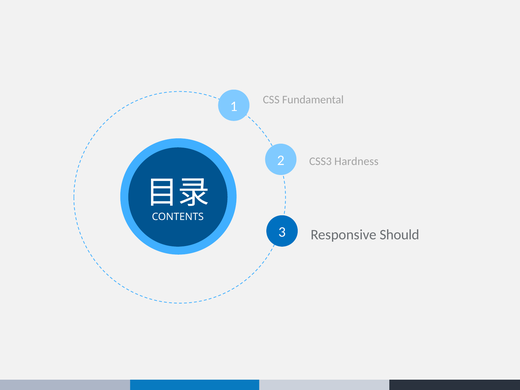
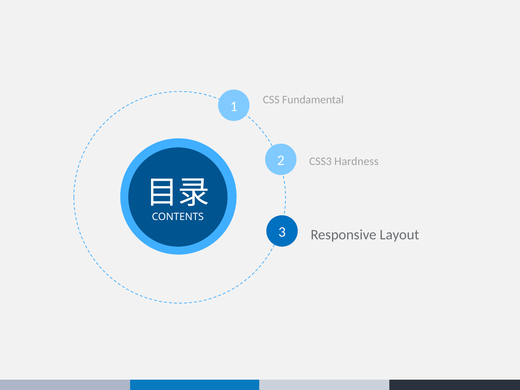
Should: Should -> Layout (399, 235)
